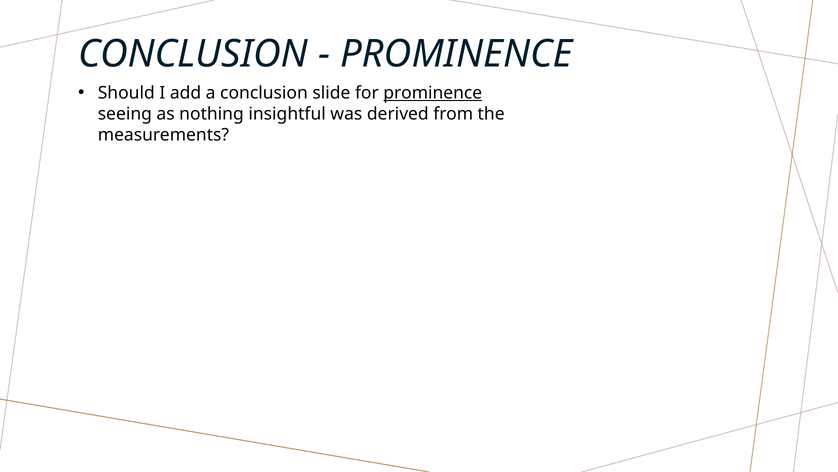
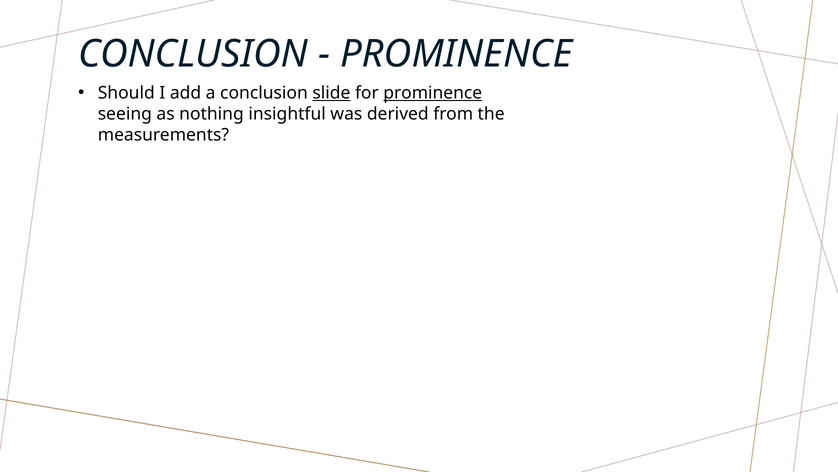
slide underline: none -> present (331, 93)
